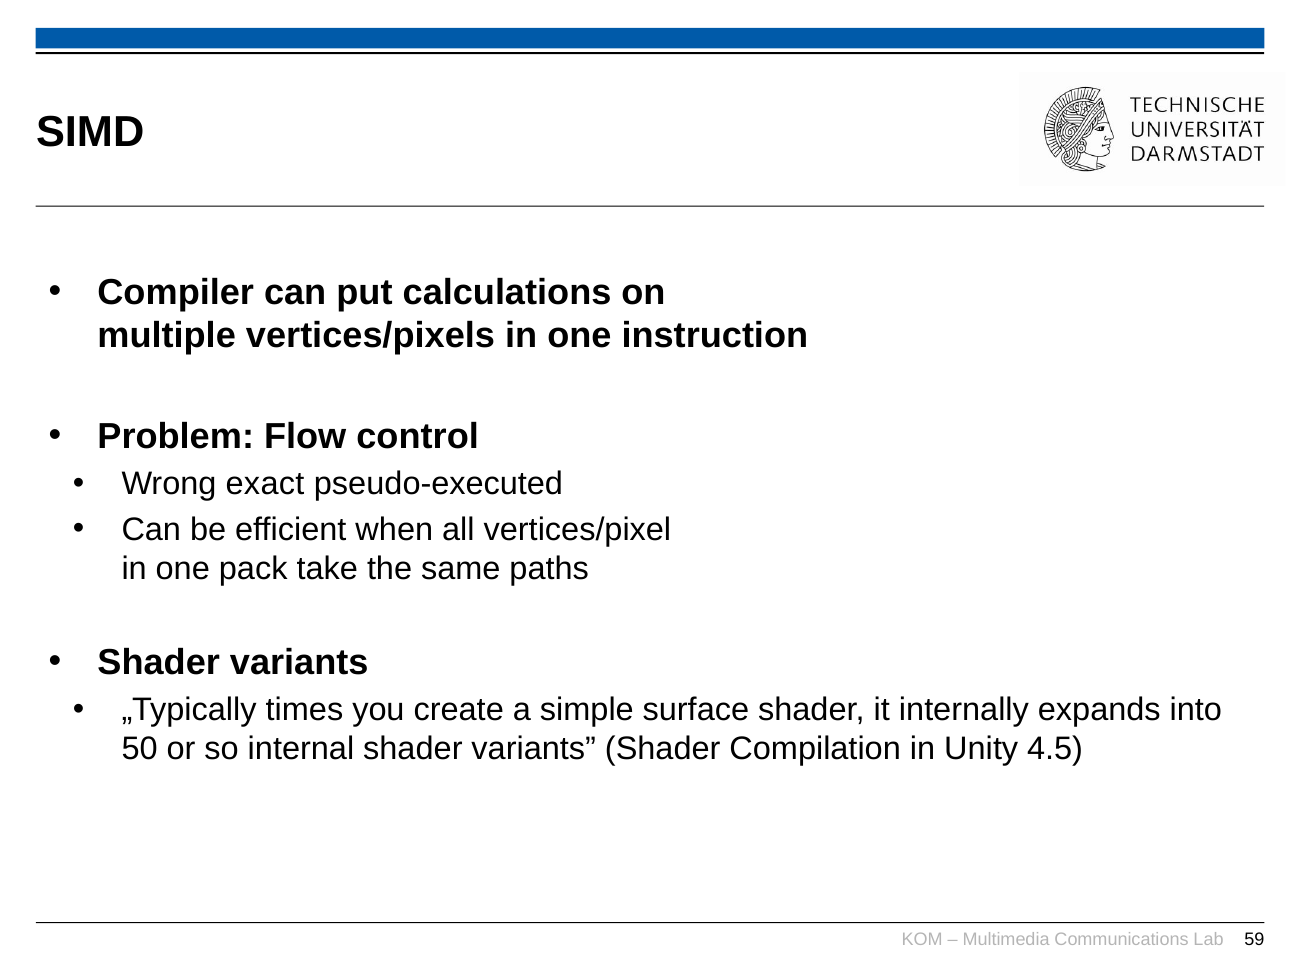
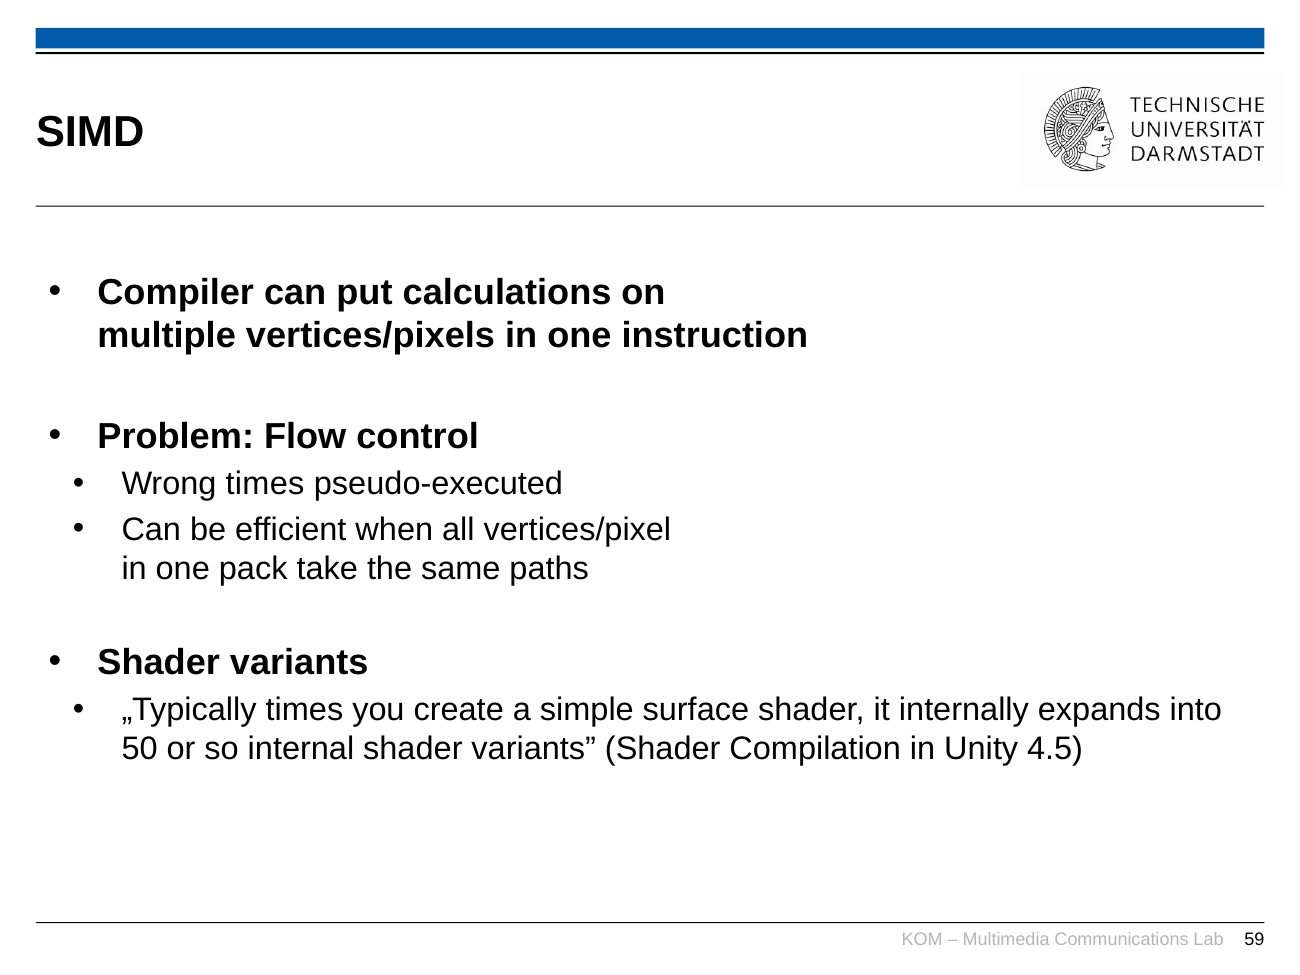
Wrong exact: exact -> times (265, 484)
